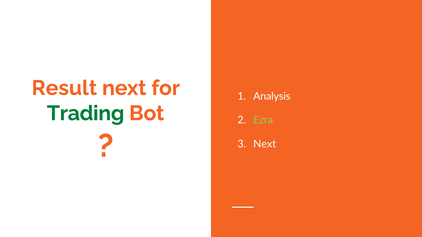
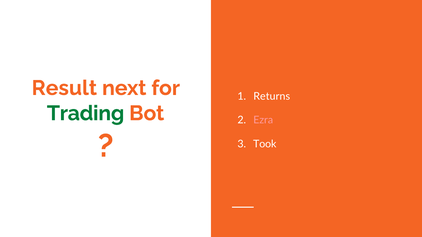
Analysis: Analysis -> Returns (272, 96)
Ezra colour: light green -> pink (263, 120)
Next: Next -> Took (265, 144)
